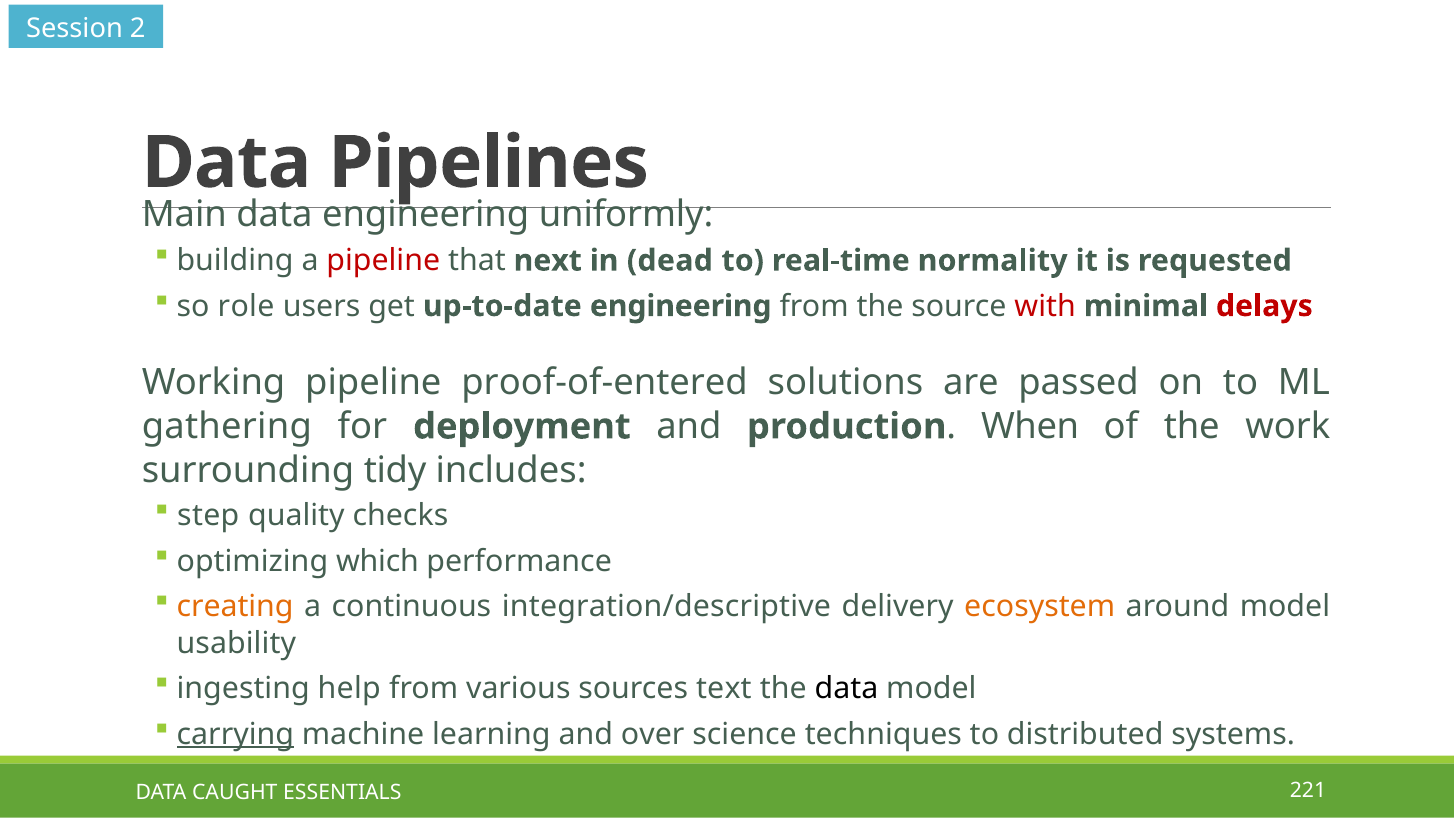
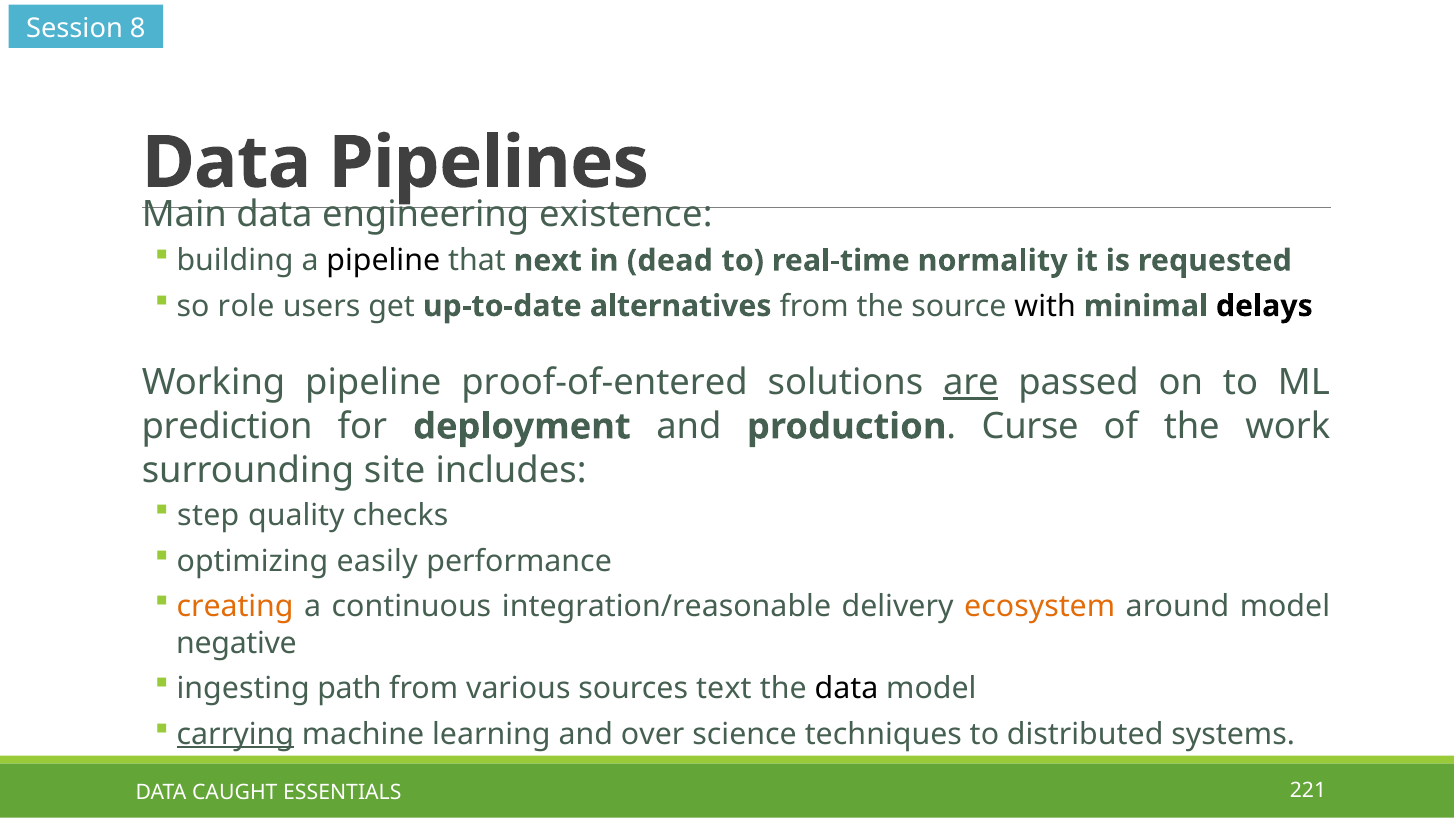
2: 2 -> 8 (138, 28)
uniformly: uniformly -> existence (626, 215)
pipeline colour: red -> black (383, 261)
up-to-date engineering: engineering -> alternatives (681, 306)
with colour: red -> black (1045, 306)
delays colour: red -> black (1264, 306)
are underline: none -> present (971, 383)
gathering: gathering -> prediction (227, 426)
When: When -> Curse (1030, 426)
tidy: tidy -> site (395, 470)
which: which -> easily (377, 561)
integration/descriptive: integration/descriptive -> integration/reasonable (667, 607)
usability: usability -> negative (237, 643)
help: help -> path (350, 688)
